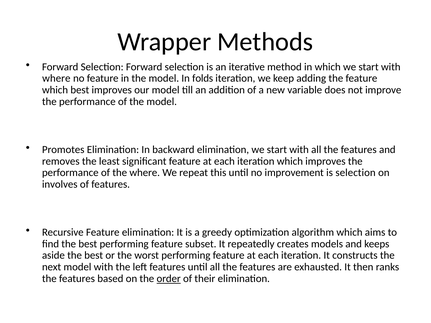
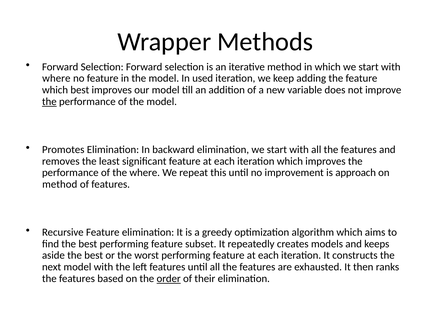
folds: folds -> used (203, 78)
the underline: none -> present (49, 102)
is selection: selection -> approach (356, 173)
involves: involves -> method (60, 185)
